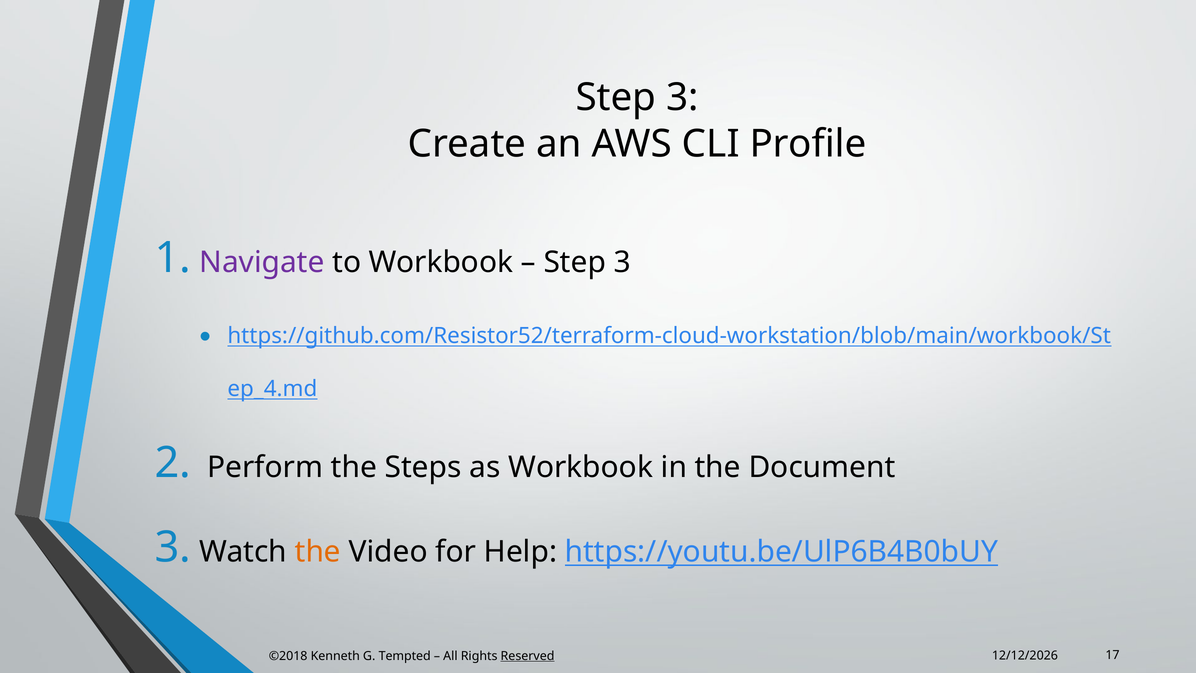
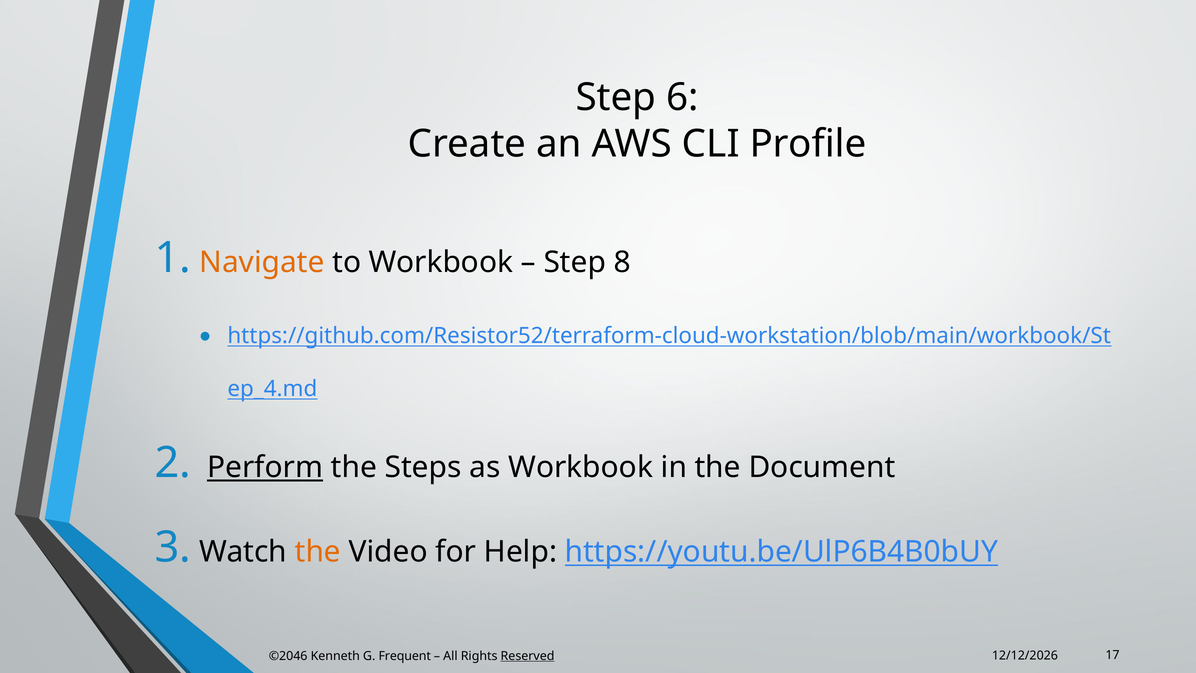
3: 3 -> 6 (682, 98)
Navigate colour: purple -> orange (262, 262)
3: 3 -> 8 (622, 262)
Perform underline: none -> present (265, 467)
©2018: ©2018 -> ©2046 (288, 656)
Tempted: Tempted -> Frequent (405, 656)
